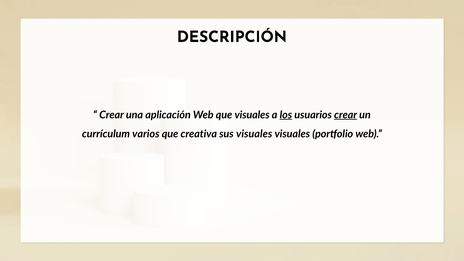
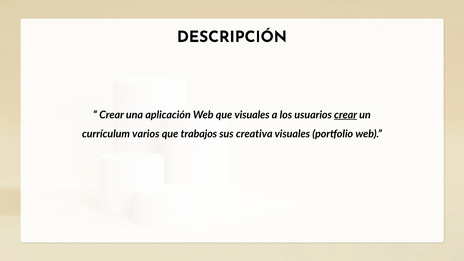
los underline: present -> none (286, 115)
creativa: creativa -> trabajos (199, 134)
sus visuales: visuales -> creativa (254, 134)
